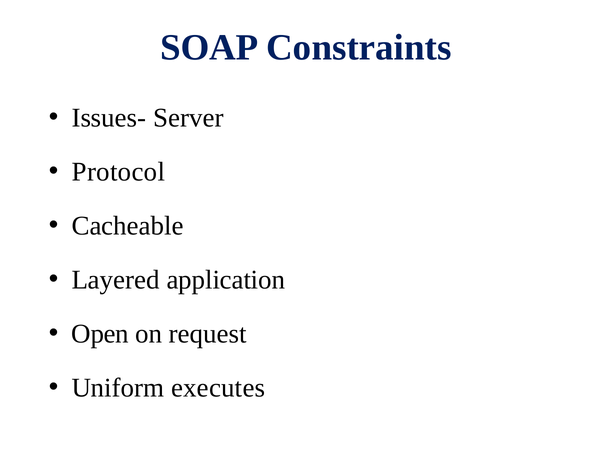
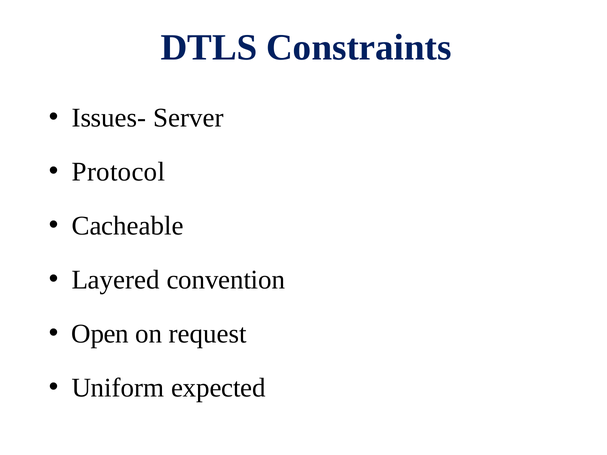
SOAP: SOAP -> DTLS (209, 48)
application: application -> convention (226, 280)
executes: executes -> expected (218, 388)
